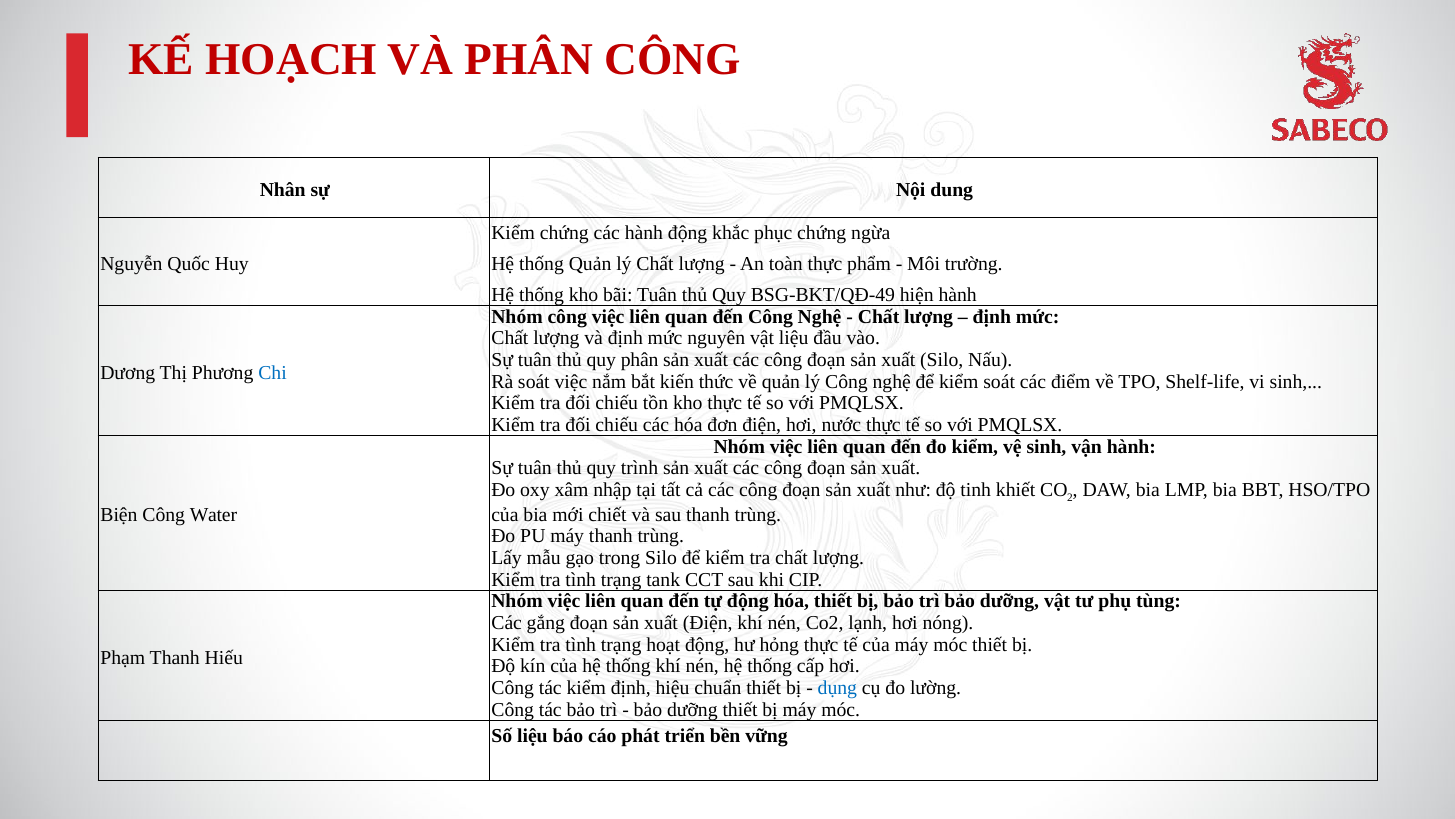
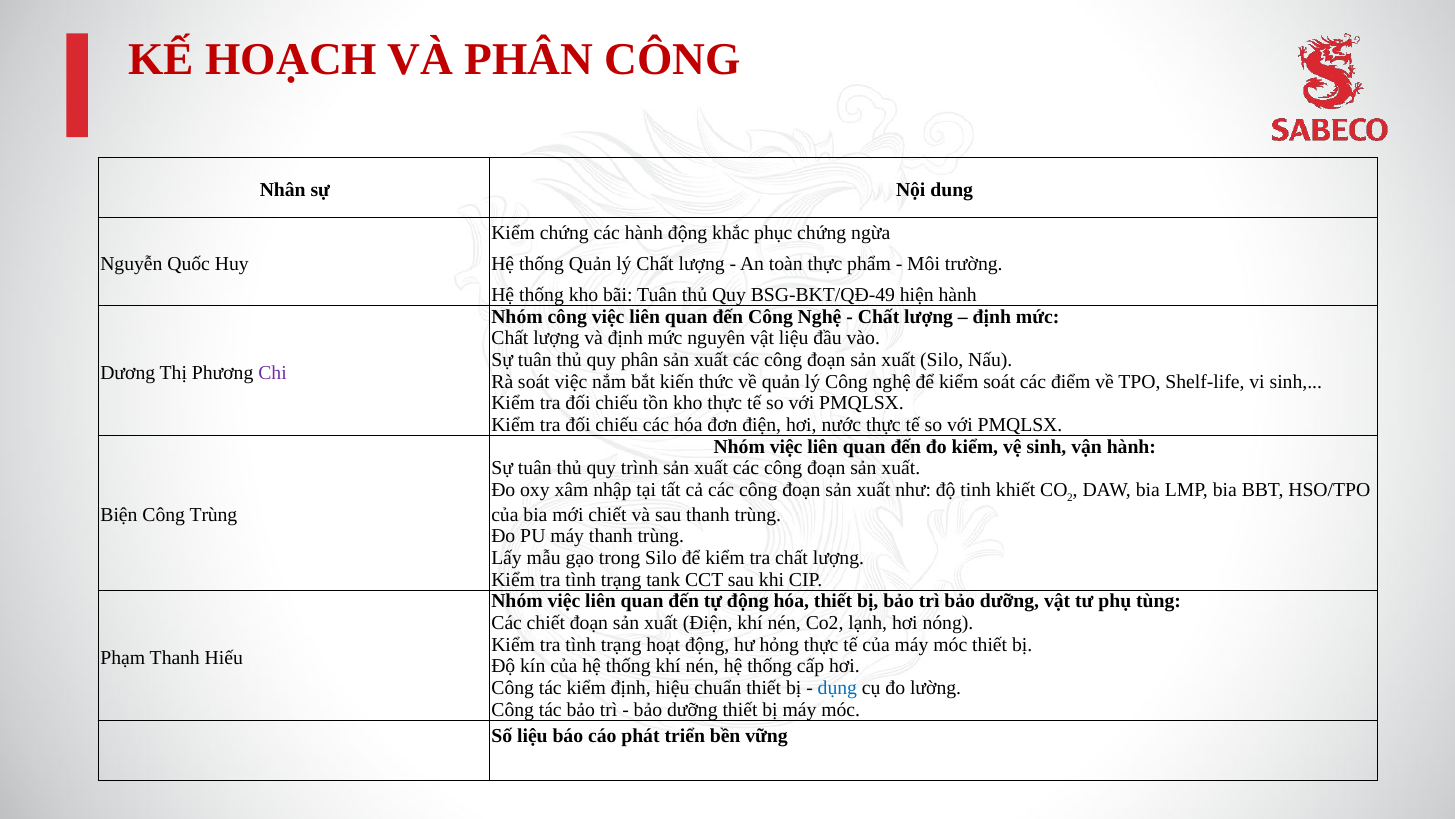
Chi colour: blue -> purple (273, 373)
Công Water: Water -> Trùng (213, 515)
Các gắng: gắng -> chiết (546, 623)
